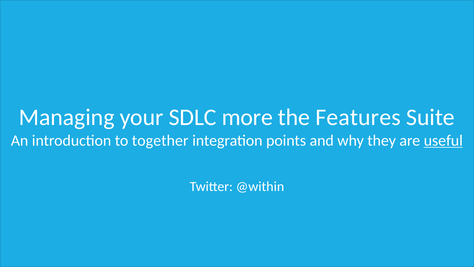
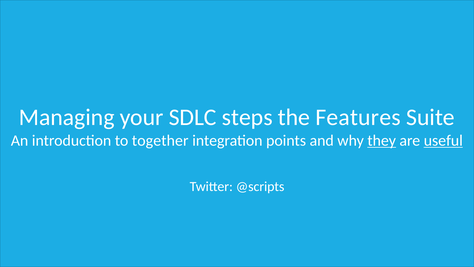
more: more -> steps (247, 117)
they underline: none -> present (382, 140)
@within: @within -> @scripts (260, 186)
